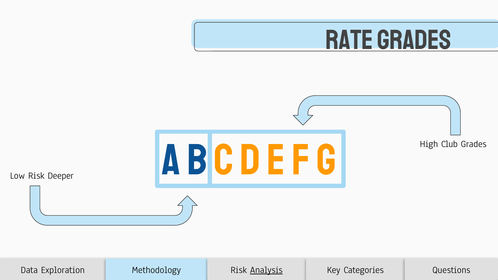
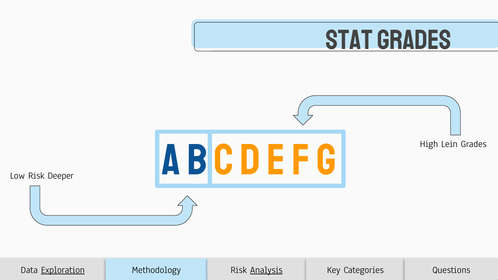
Rate: Rate -> Stat (349, 40)
Club: Club -> Lein (449, 144)
Exploration underline: none -> present (63, 270)
